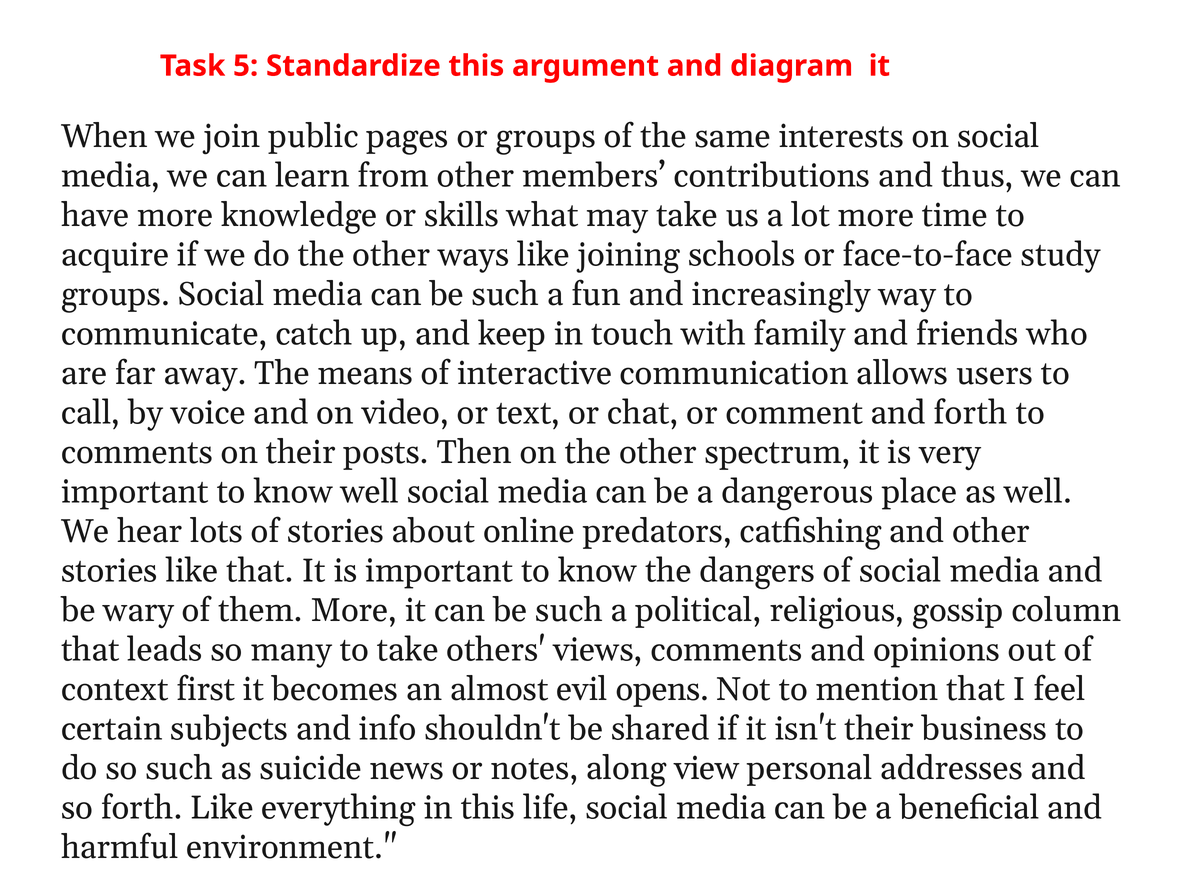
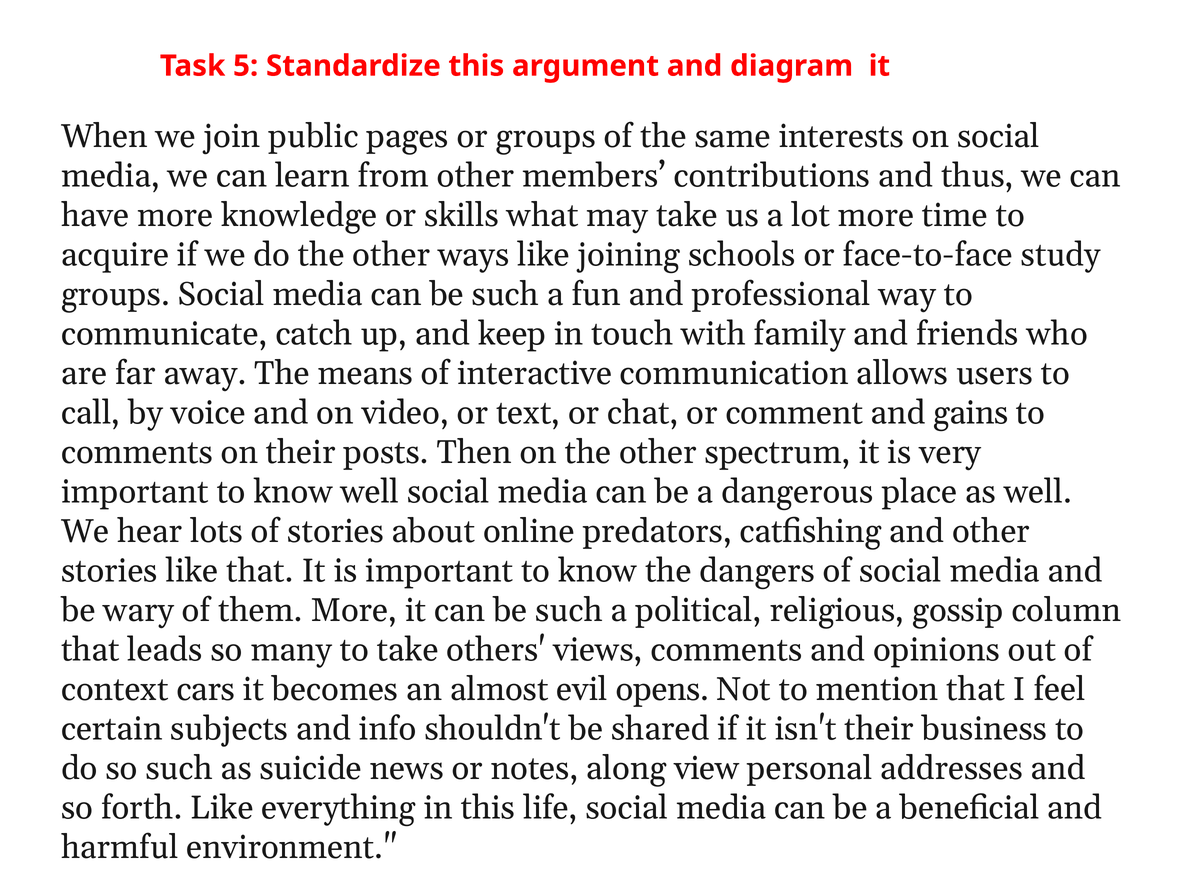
increasingly: increasingly -> professional (781, 294)
and forth: forth -> gains (971, 413)
first: first -> cars (206, 689)
